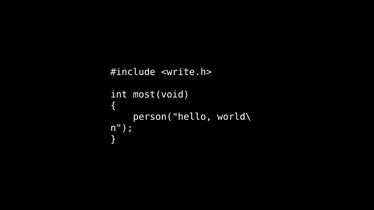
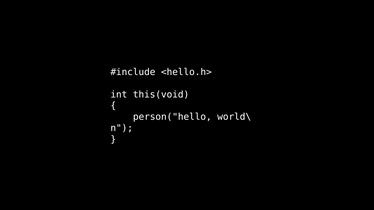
<write.h>: <write.h> -> <hello.h> (186, 72)
most(void: most(void -> this(void (161, 95)
